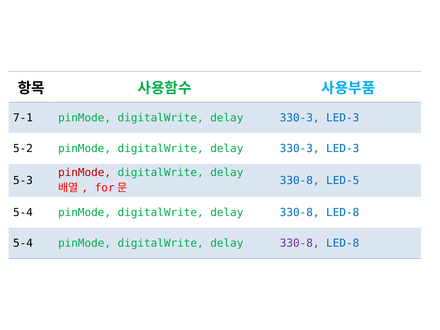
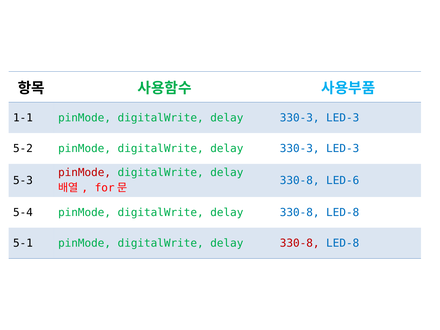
7-1: 7-1 -> 1-1 (23, 118)
LED-5: LED-5 -> LED-6 (343, 181)
5-4: 5-4 -> 5-1 (23, 243)
330-8 colour: purple -> red (300, 243)
